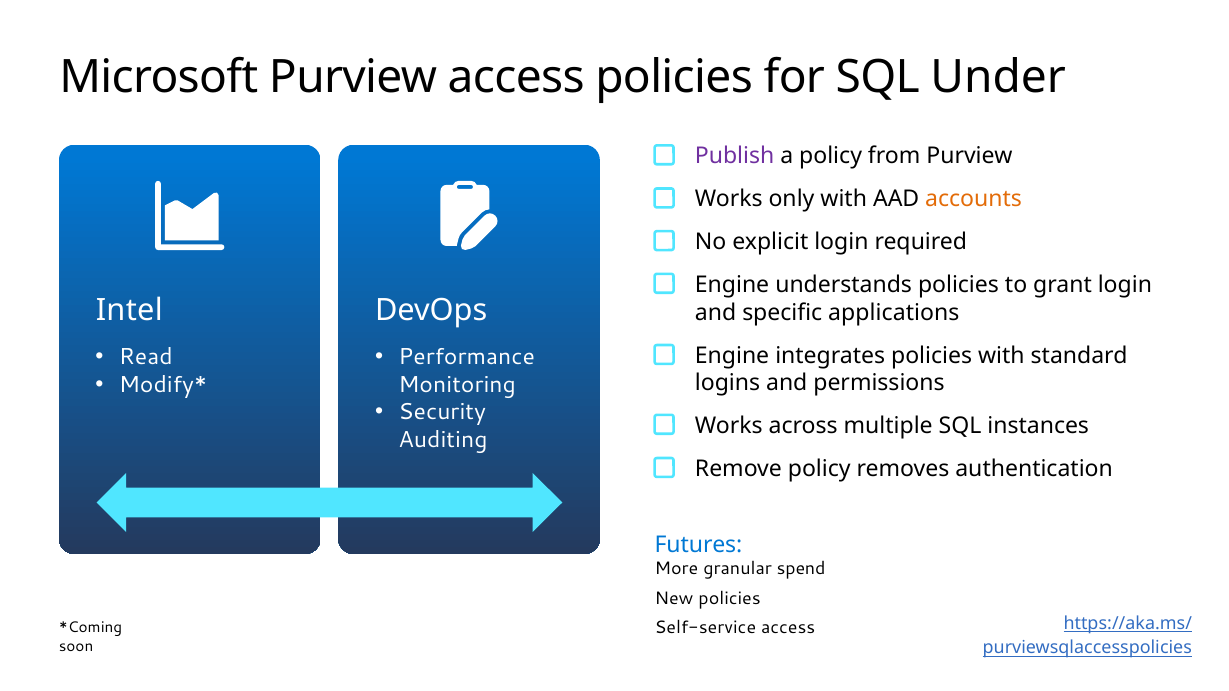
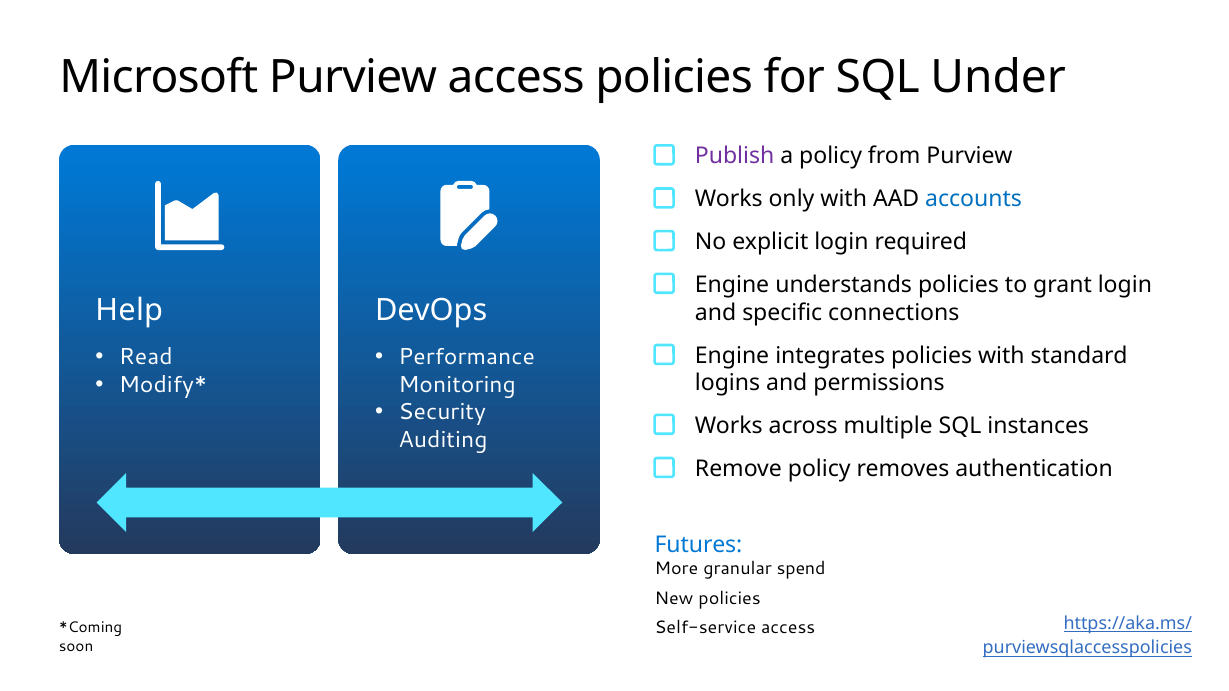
accounts colour: orange -> blue (974, 199)
Intel: Intel -> Help (129, 310)
applications: applications -> connections (894, 313)
